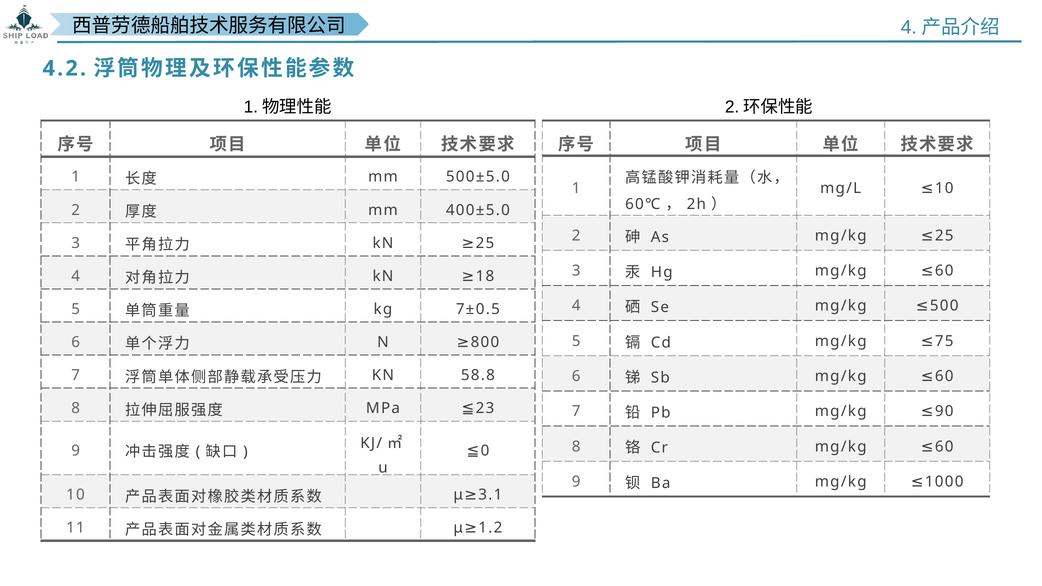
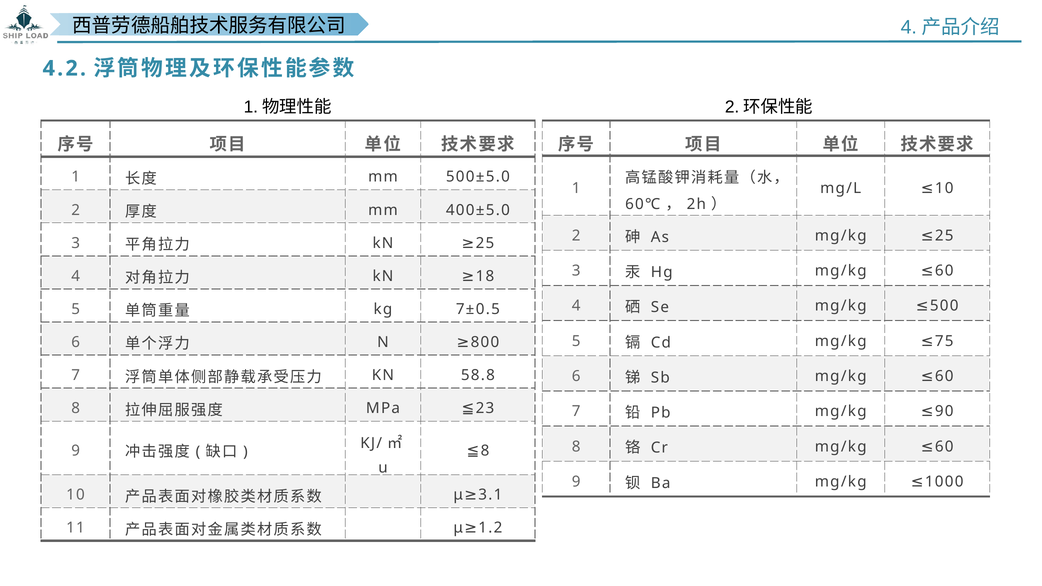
0: 0 -> 8 (485, 451)
